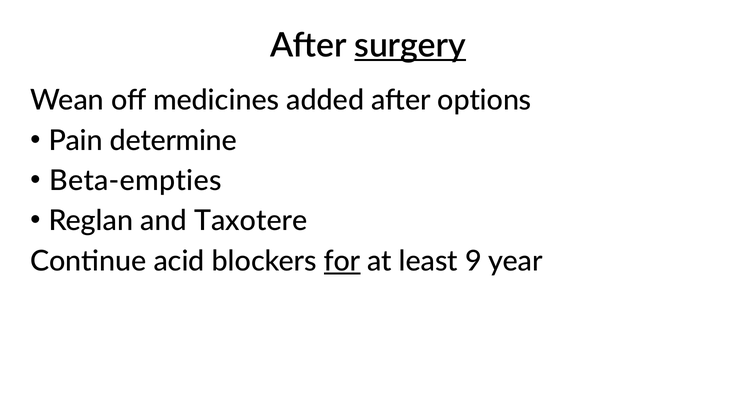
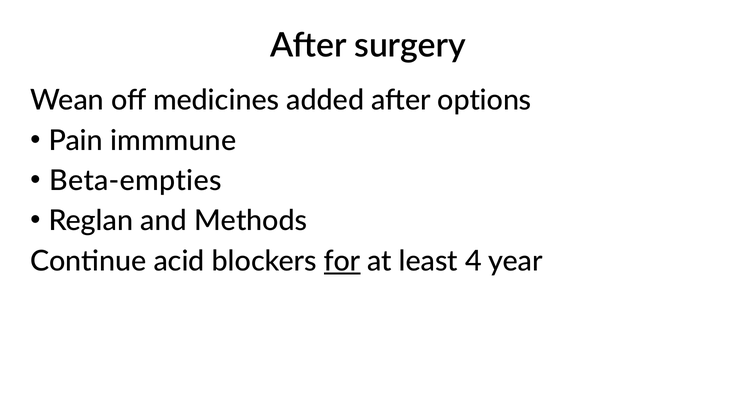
surgery underline: present -> none (410, 46)
determine: determine -> immmune (173, 141)
Taxotere: Taxotere -> Methods (251, 221)
9: 9 -> 4 (473, 261)
